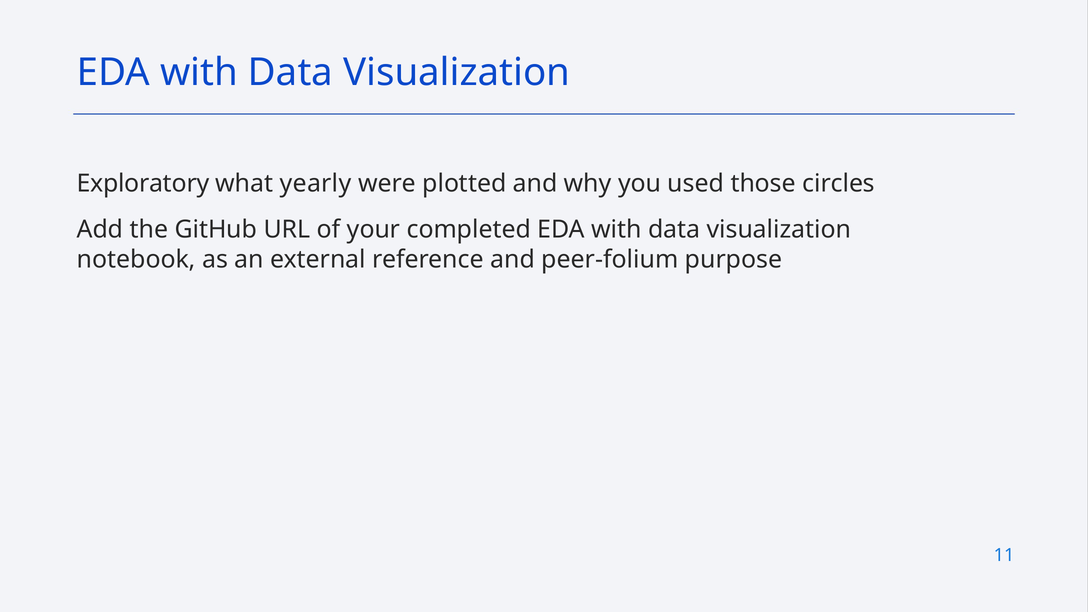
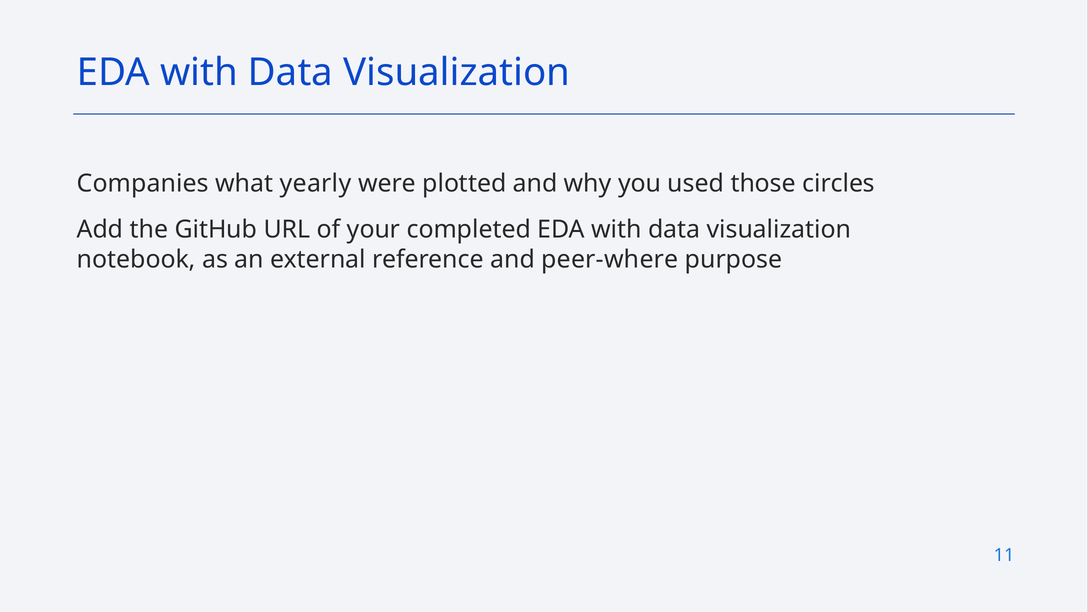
Exploratory: Exploratory -> Companies (143, 184)
peer-folium: peer-folium -> peer-where (610, 259)
